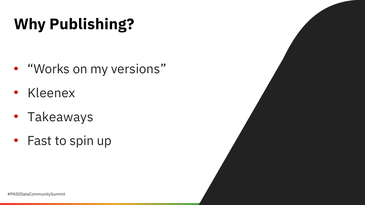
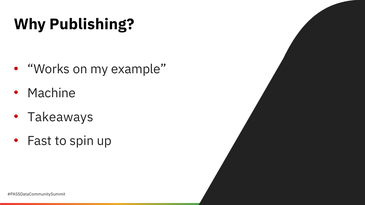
versions: versions -> example (139, 69)
Kleenex: Kleenex -> Machine (52, 93)
